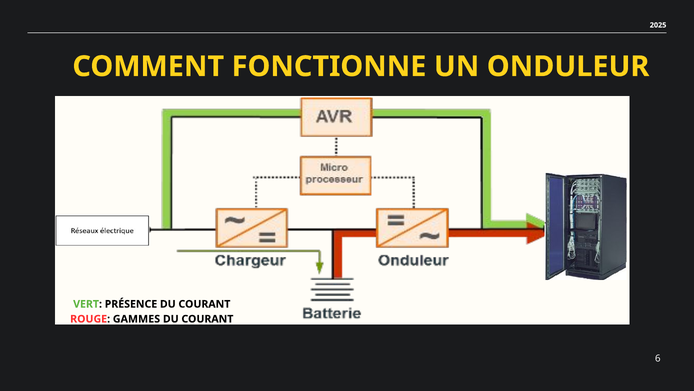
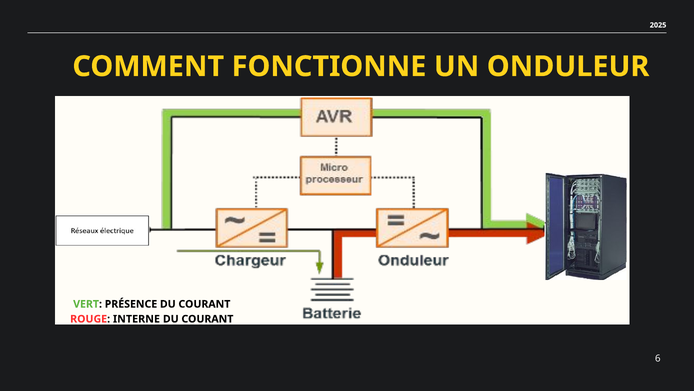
GAMMES: GAMMES -> INTERNE (136, 319)
